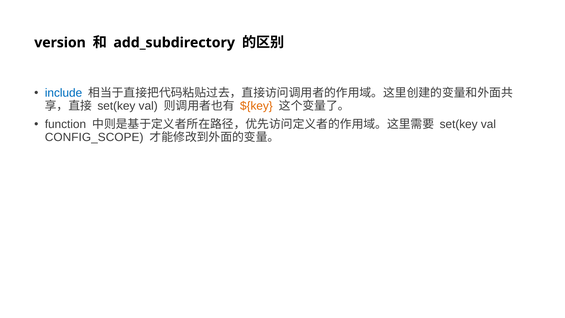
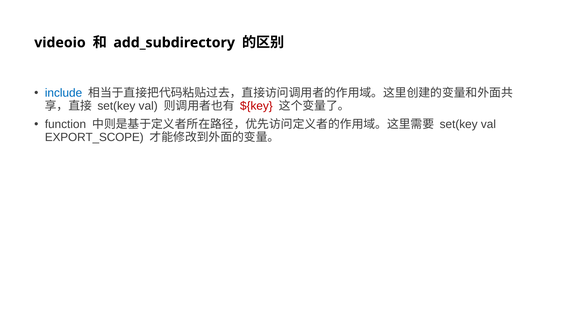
version: version -> videoio (60, 43)
${key colour: orange -> red (256, 106)
CONFIG_SCOPE: CONFIG_SCOPE -> EXPORT_SCOPE (94, 137)
